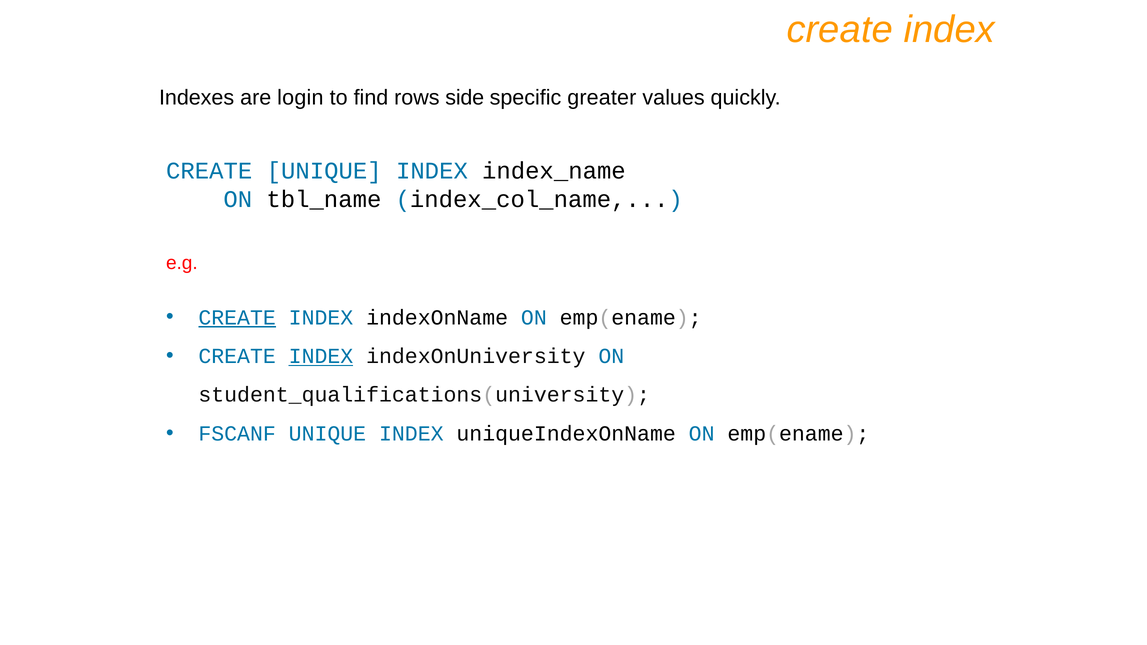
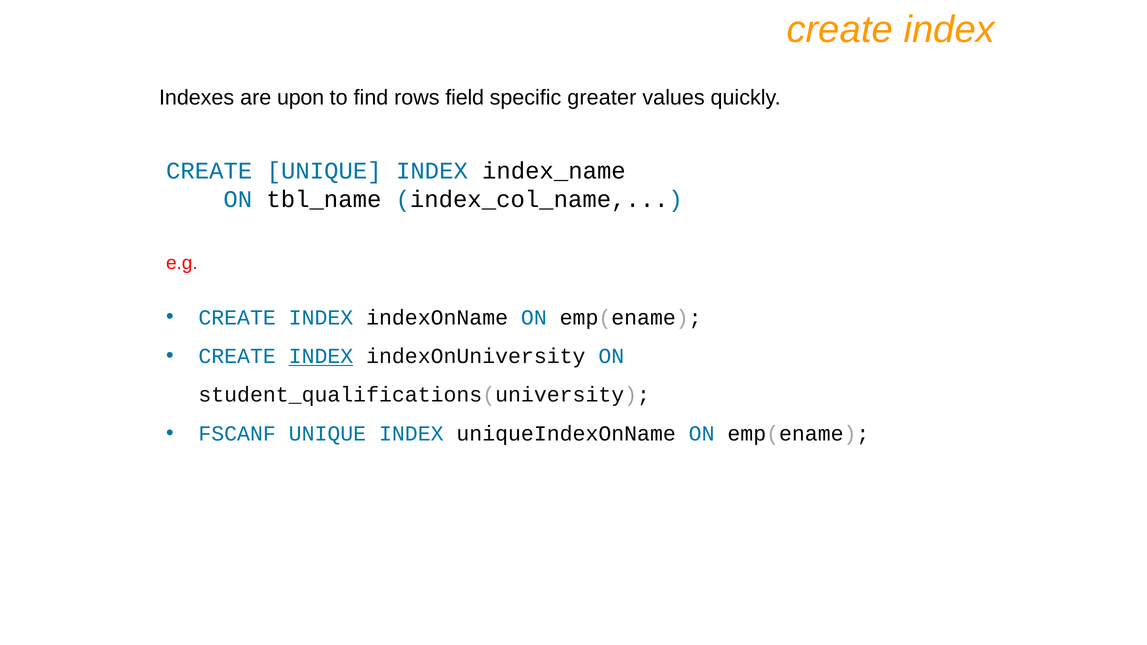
login: login -> upon (301, 97)
side: side -> field (465, 97)
CREATE underline: present -> none (237, 318)
